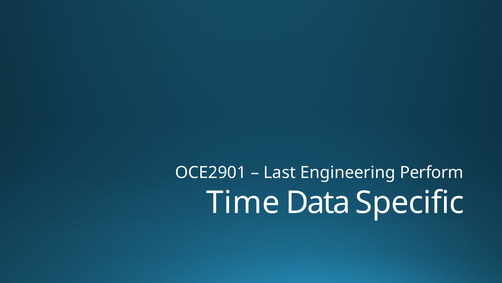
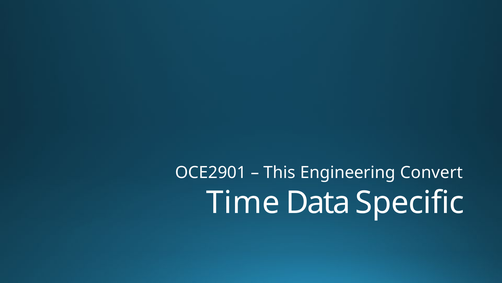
Last: Last -> This (280, 172)
Perform: Perform -> Convert (432, 172)
